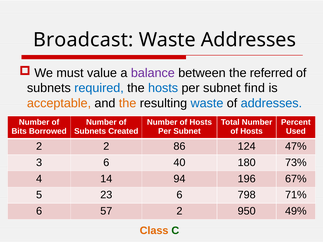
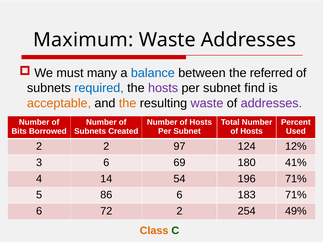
Broadcast: Broadcast -> Maximum (83, 40)
value: value -> many (102, 73)
balance colour: purple -> blue (153, 73)
hosts colour: blue -> purple (163, 88)
waste colour: blue -> purple (207, 103)
addresses colour: blue -> purple (271, 103)
86: 86 -> 97 (179, 147)
47%: 47% -> 12% (296, 147)
40: 40 -> 69 (179, 163)
73%: 73% -> 41% (296, 163)
94: 94 -> 54 (179, 179)
196 67%: 67% -> 71% (296, 179)
23: 23 -> 86 (106, 195)
798: 798 -> 183 (247, 195)
57: 57 -> 72 (106, 211)
950: 950 -> 254 (247, 211)
